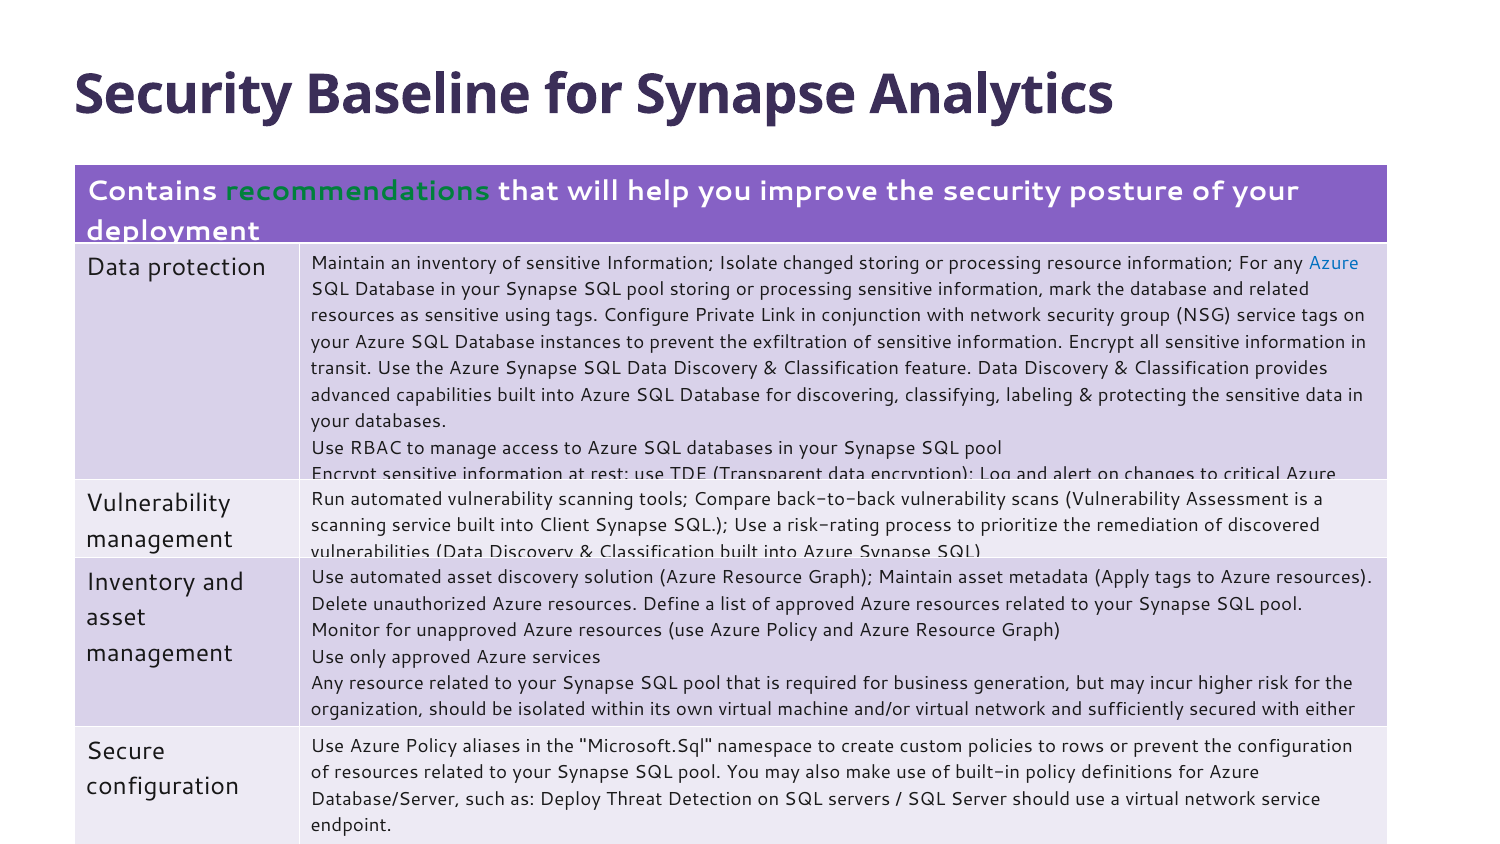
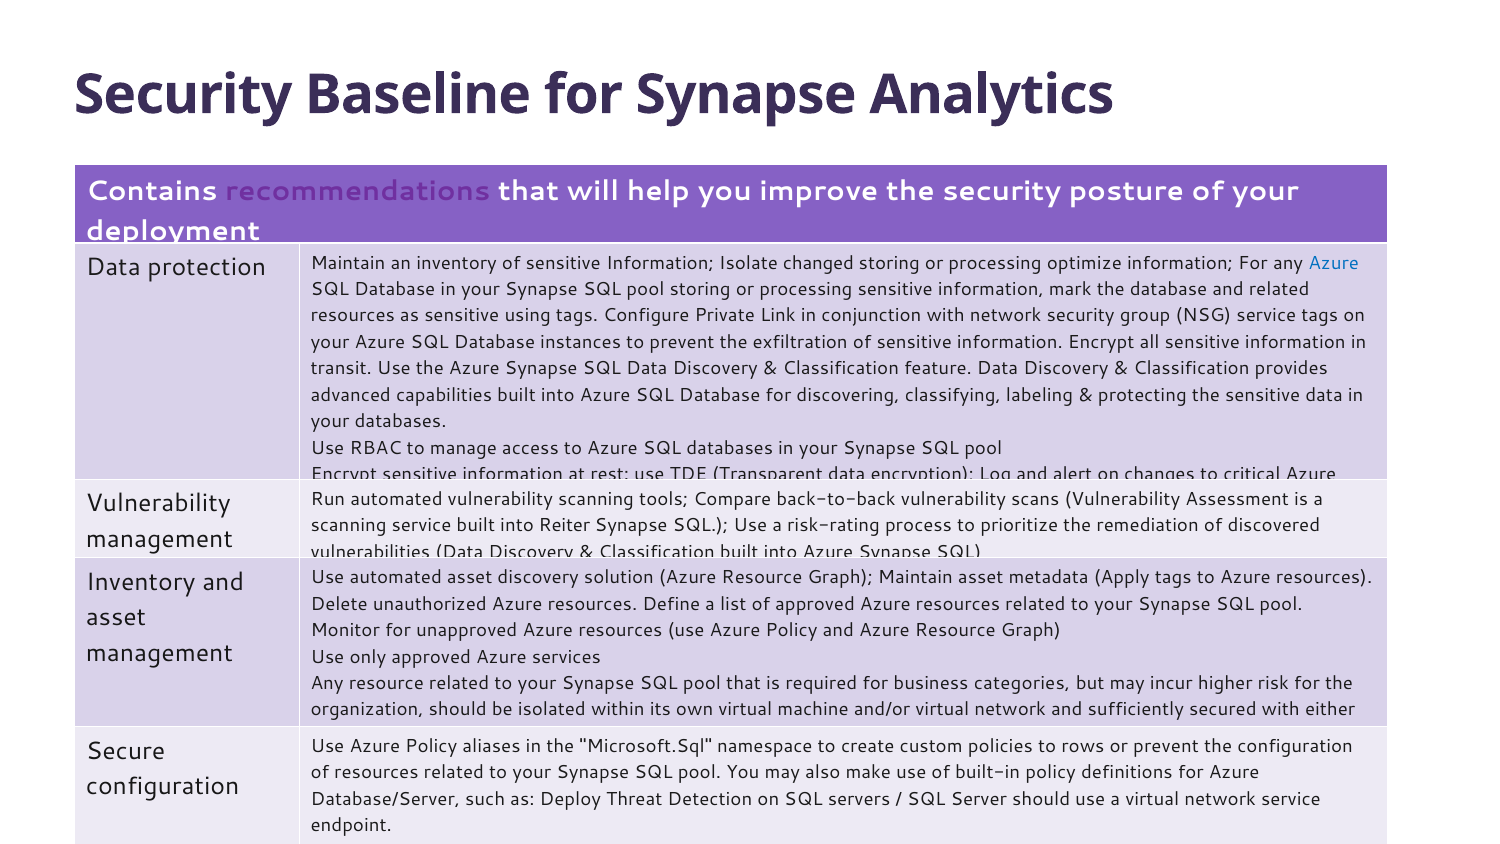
recommendations colour: green -> purple (358, 191)
processing resource: resource -> optimize (1084, 263)
Client: Client -> Reiter (564, 525)
generation: generation -> categories (1022, 683)
